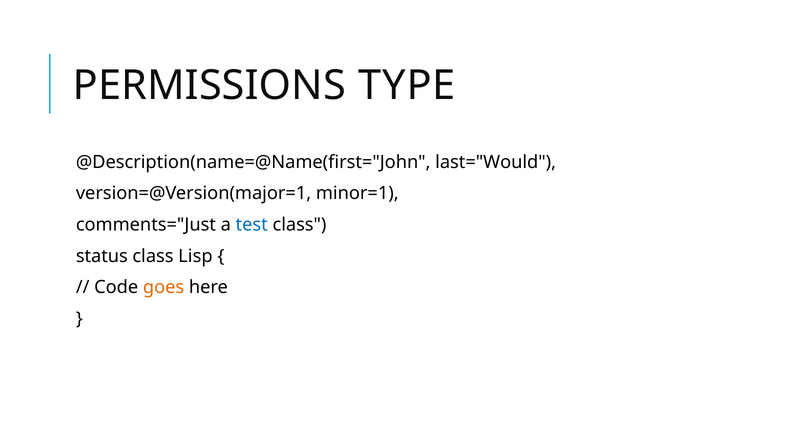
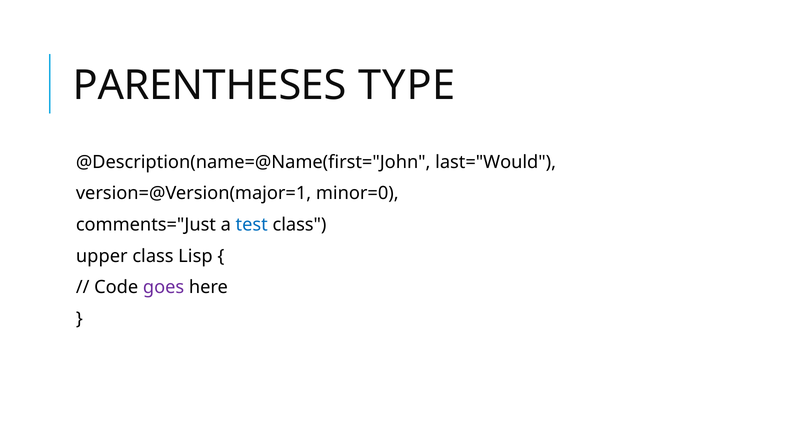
PERMISSIONS: PERMISSIONS -> PARENTHESES (210, 86)
minor=1: minor=1 -> minor=0 (357, 194)
status: status -> upper (102, 256)
goes colour: orange -> purple (164, 288)
